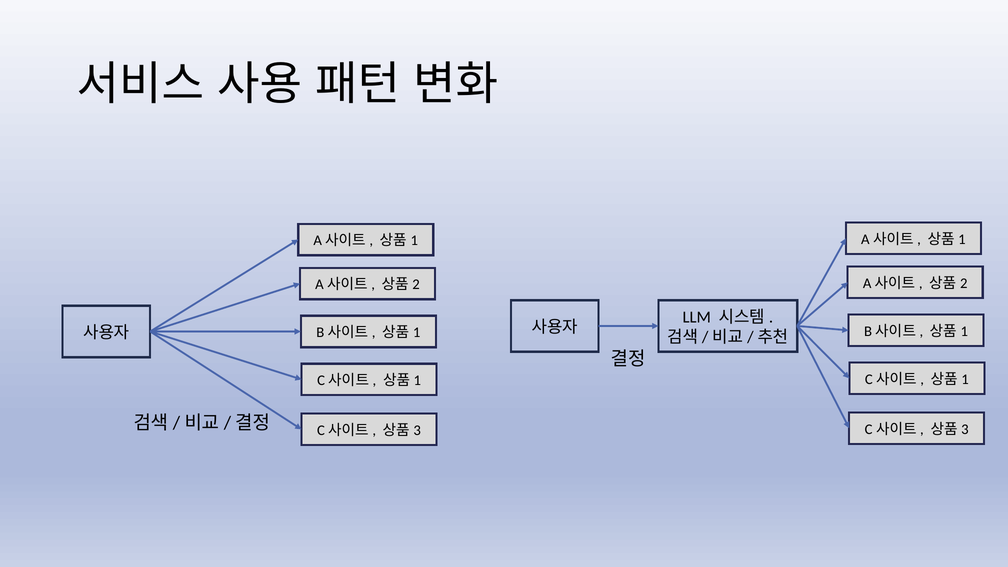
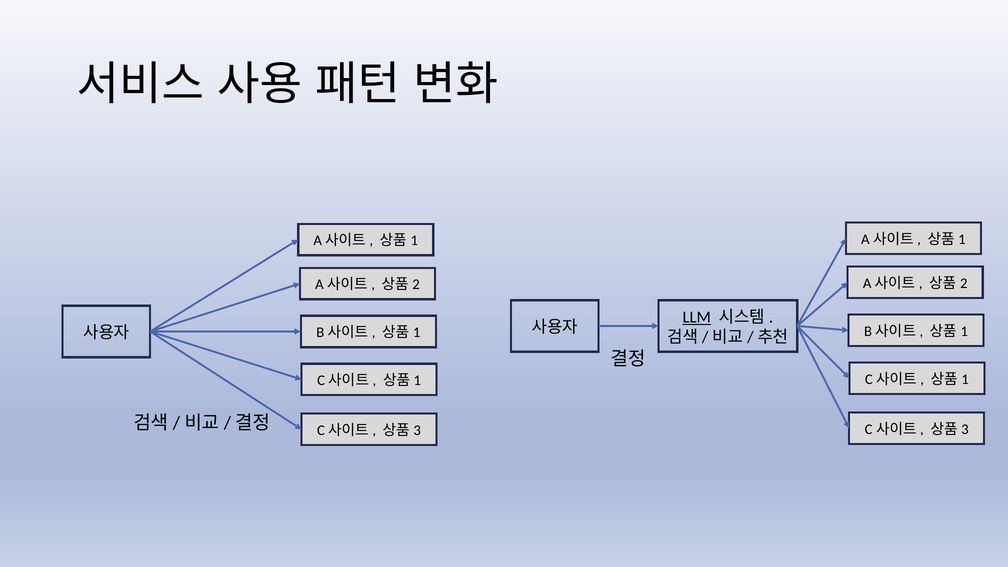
LLM underline: none -> present (697, 317)
